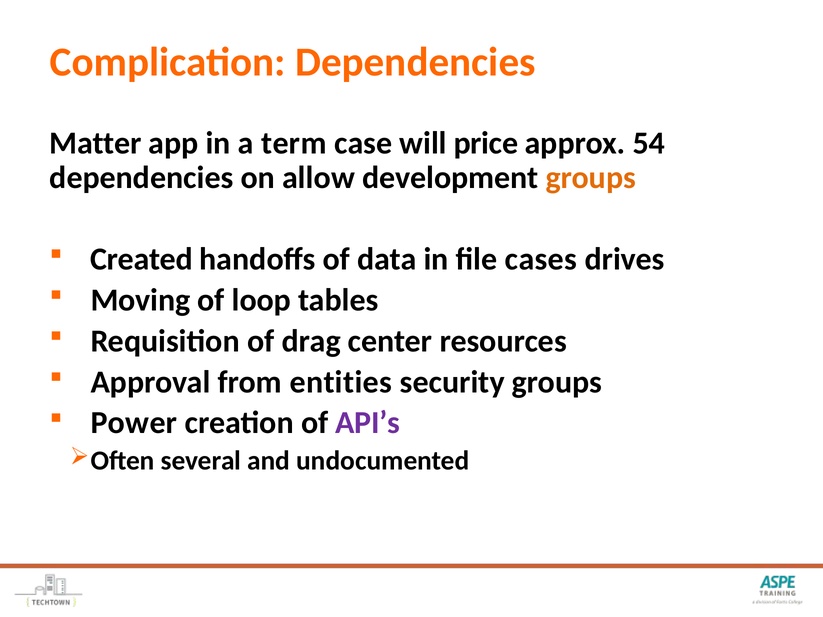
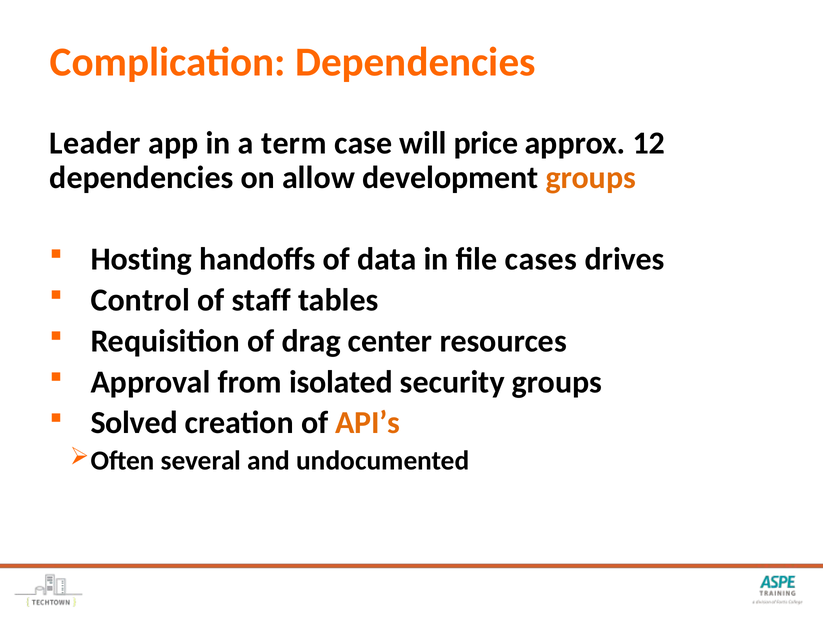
Matter: Matter -> Leader (95, 143)
54: 54 -> 12 (649, 143)
Created: Created -> Hosting (141, 259)
Moving: Moving -> Control (140, 300)
loop: loop -> staff (261, 300)
entities: entities -> isolated (341, 382)
Power: Power -> Solved (134, 423)
API’s colour: purple -> orange (368, 423)
